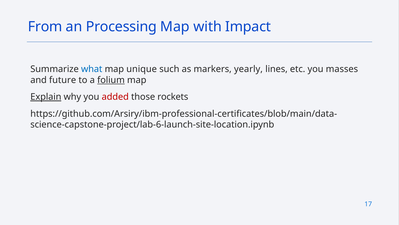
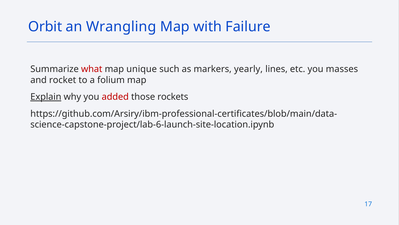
From: From -> Orbit (45, 27)
Processing: Processing -> Wrangling (121, 27)
Impact: Impact -> Failure (248, 27)
what colour: blue -> red (92, 69)
future: future -> rocket (63, 80)
folium underline: present -> none (111, 80)
